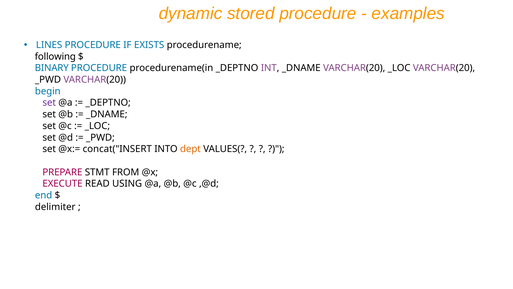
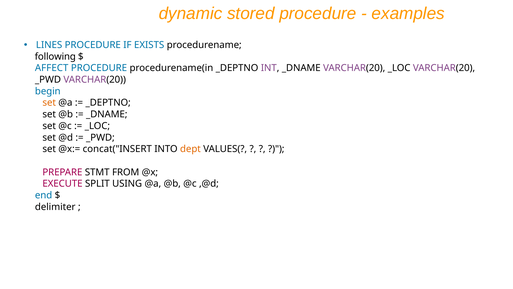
BINARY: BINARY -> AFFECT (52, 68)
set colour: purple -> orange (49, 103)
READ: READ -> SPLIT (97, 183)
